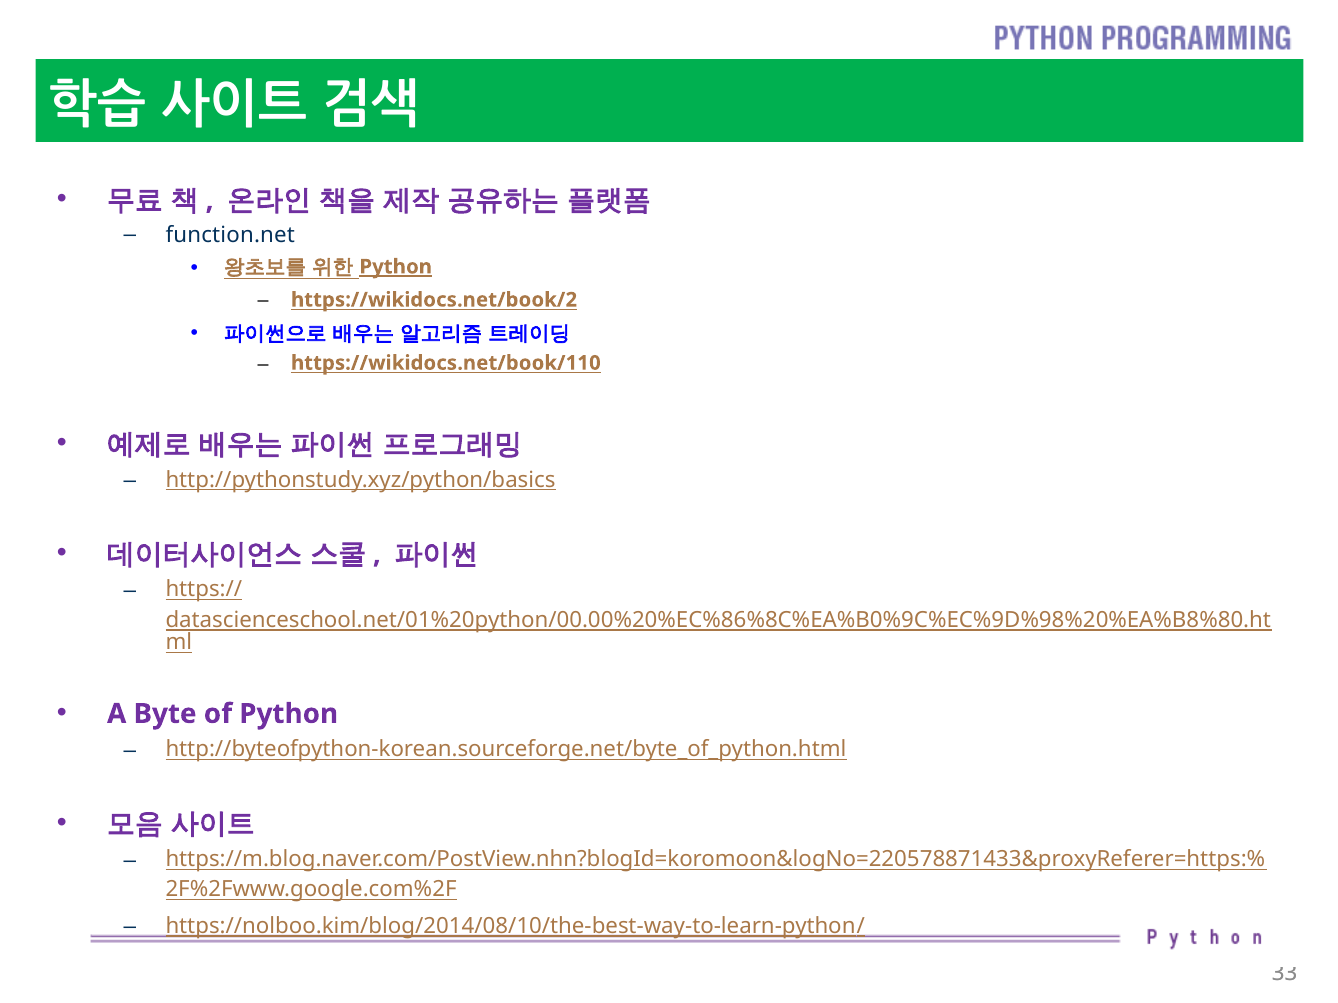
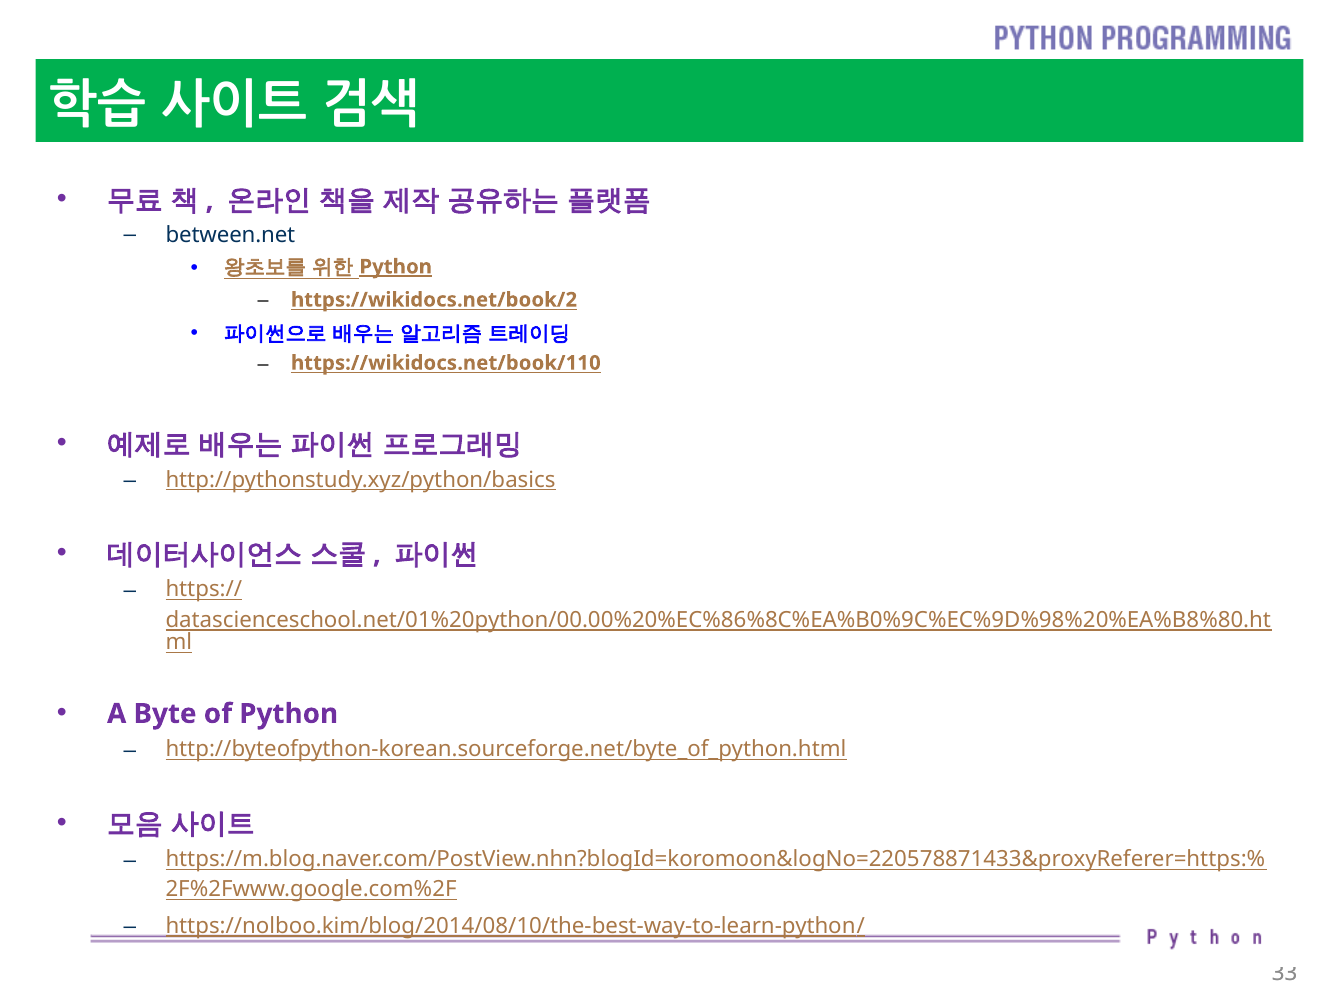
function.net: function.net -> between.net (230, 236)
